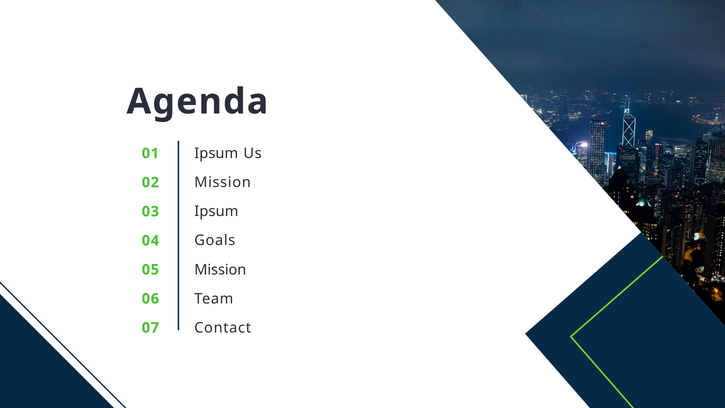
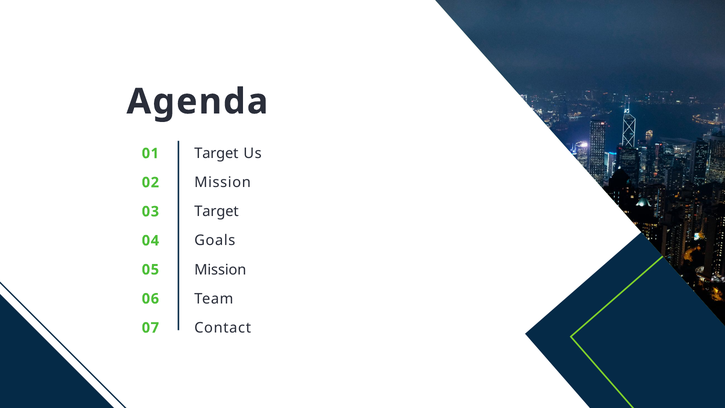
Ipsum: Ipsum -> Target (216, 153)
Ipsum: Ipsum -> Target (217, 211)
